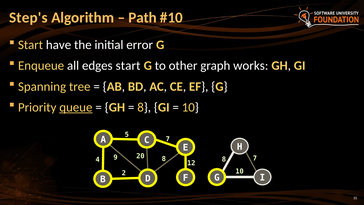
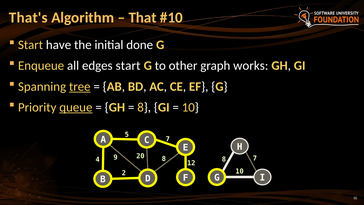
Step's: Step's -> That's (28, 18)
Path: Path -> That (143, 18)
error: error -> done (140, 45)
tree underline: none -> present (80, 86)
